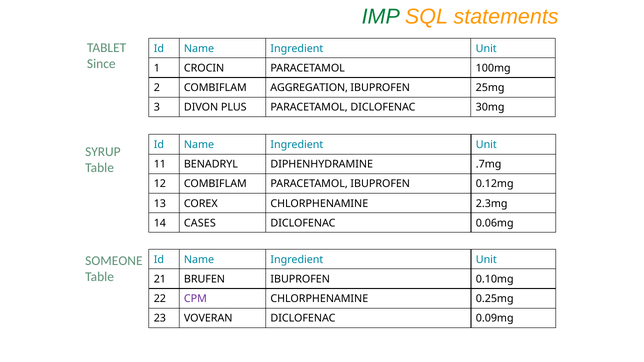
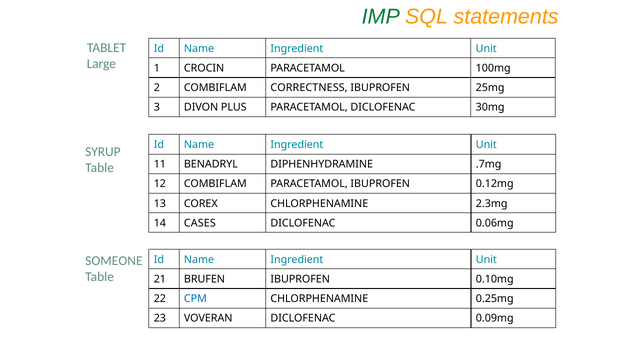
Since: Since -> Large (101, 64)
AGGREGATION: AGGREGATION -> CORRECTNESS (309, 88)
CPM colour: purple -> blue (195, 299)
